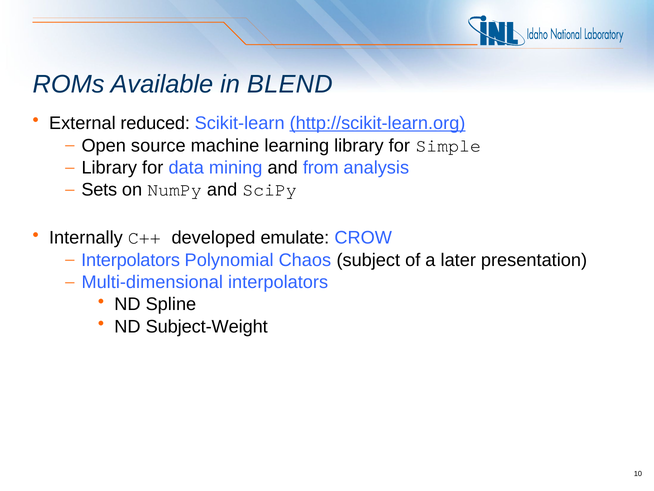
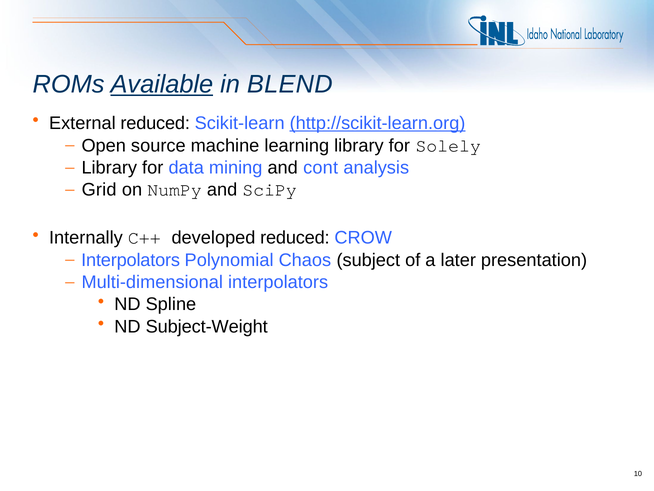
Available underline: none -> present (162, 84)
Simple: Simple -> Solely (448, 145)
from: from -> cont (321, 168)
Sets: Sets -> Grid (99, 190)
developed emulate: emulate -> reduced (295, 238)
